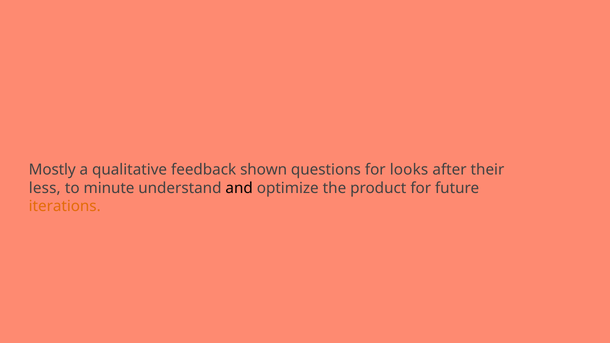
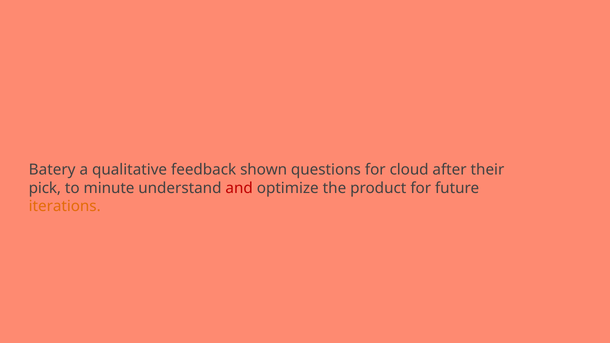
Mostly: Mostly -> Batery (52, 170)
looks: looks -> cloud (409, 170)
less: less -> pick (45, 188)
and colour: black -> red (239, 188)
